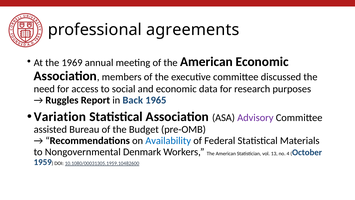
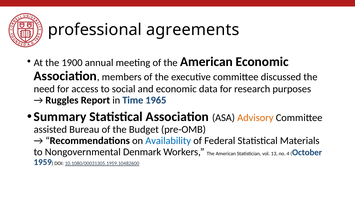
1969: 1969 -> 1900 (72, 63)
Back: Back -> Time (133, 100)
Variation: Variation -> Summary (60, 116)
Advisory colour: purple -> orange (255, 117)
